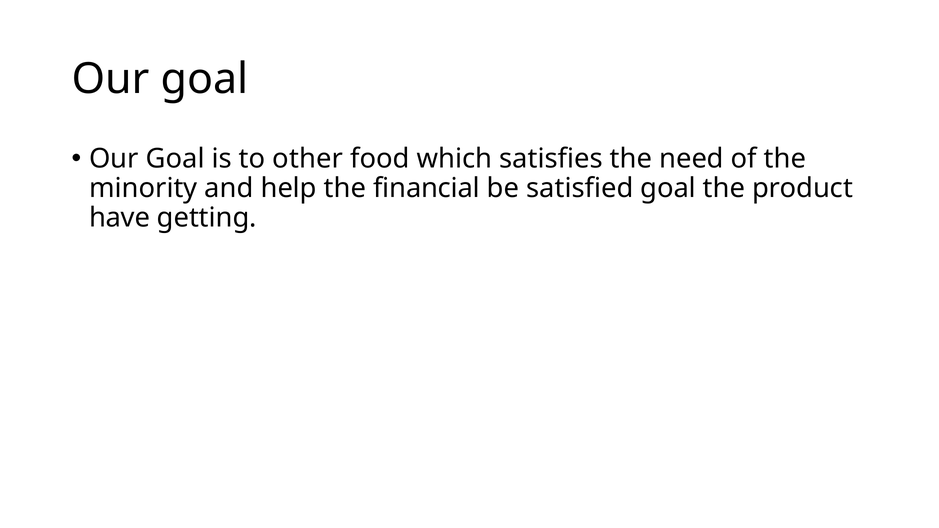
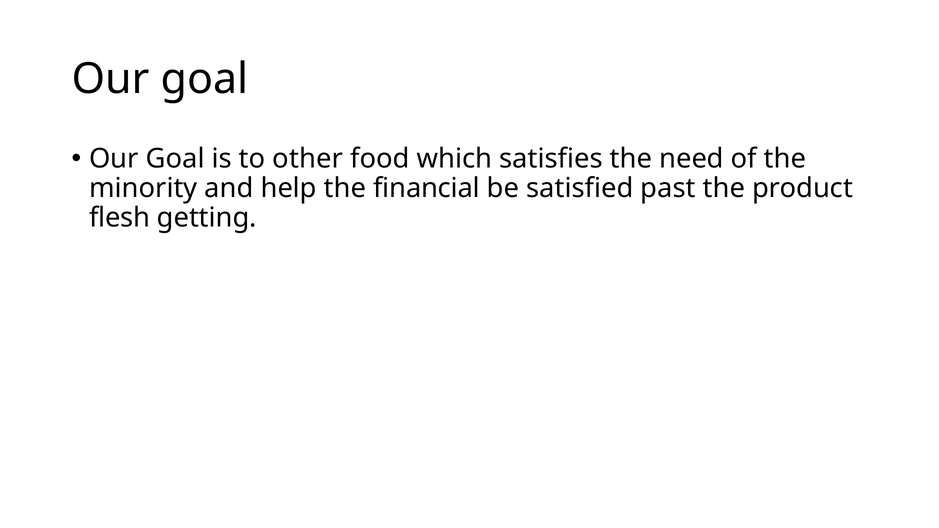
satisfied goal: goal -> past (668, 188)
have: have -> flesh (120, 218)
